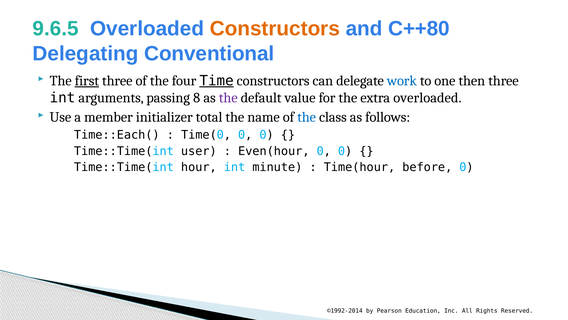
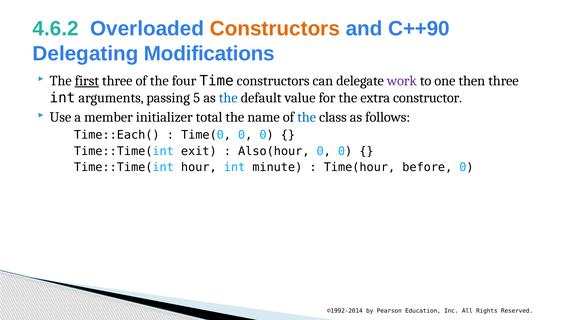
9.6.5: 9.6.5 -> 4.6.2 (56, 29)
C++80: C++80 -> C++90 (419, 29)
Conventional: Conventional -> Modifications (209, 54)
Time underline: present -> none (217, 81)
work colour: blue -> purple (402, 81)
8: 8 -> 5 (197, 98)
the colour: purple -> blue (228, 98)
extra overloaded: overloaded -> constructor (428, 98)
user: user -> exit (199, 151)
Even(hour: Even(hour -> Also(hour (274, 151)
